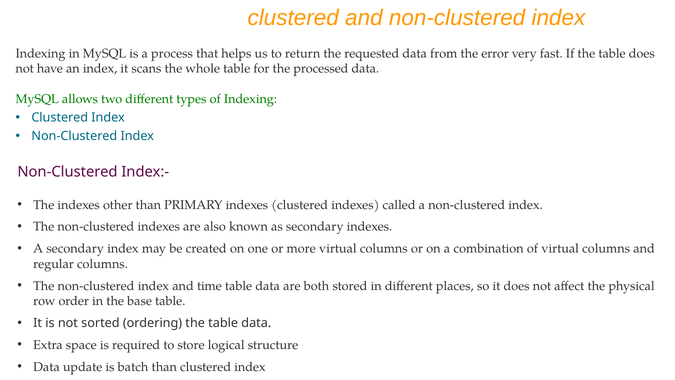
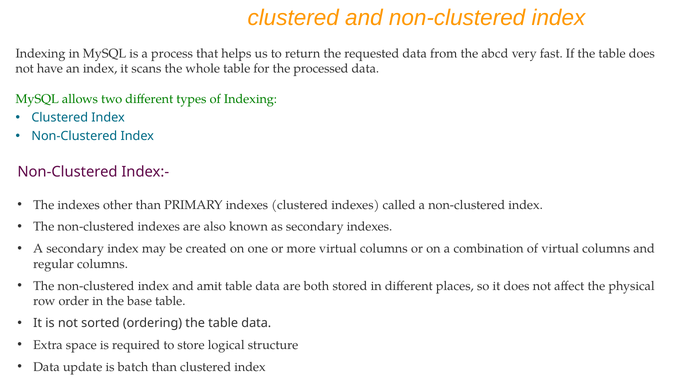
error: error -> abcd (495, 53)
time: time -> amit (209, 286)
